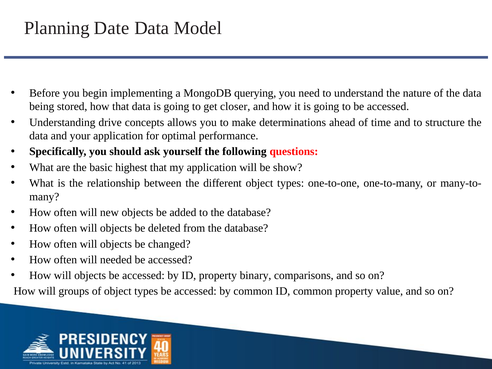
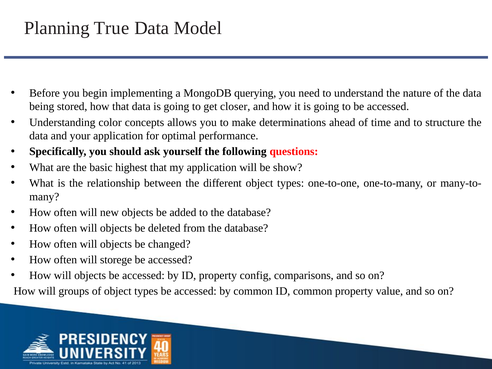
Date: Date -> True (112, 28)
drive: drive -> color (110, 122)
needed: needed -> storege (116, 260)
binary: binary -> config (256, 275)
